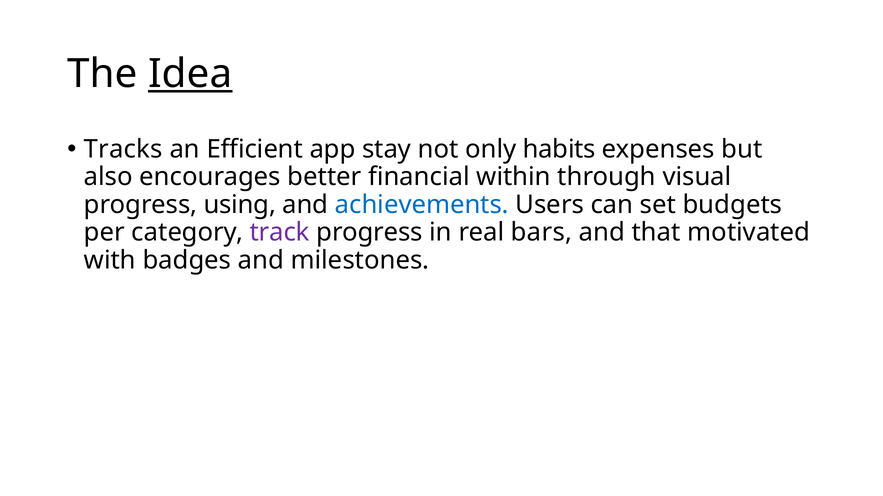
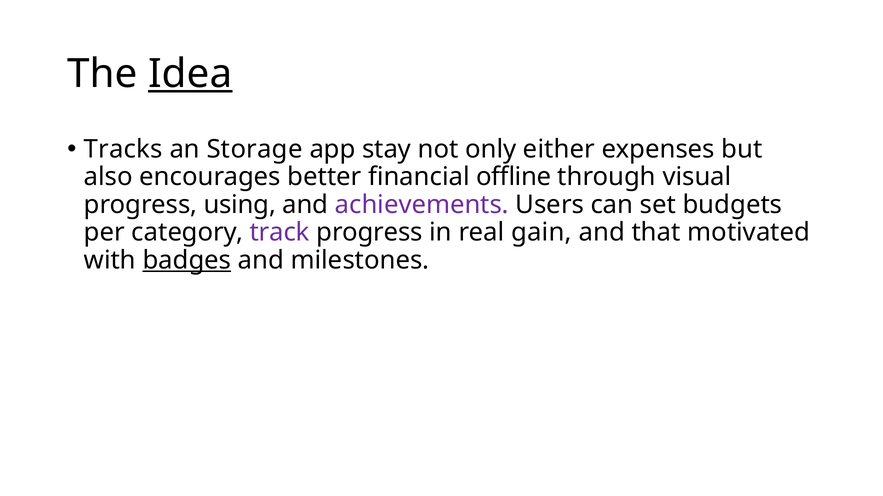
Efficient: Efficient -> Storage (255, 149)
habits: habits -> either (559, 149)
within: within -> offline (514, 177)
achievements colour: blue -> purple (422, 205)
bars: bars -> gain (541, 233)
badges underline: none -> present (187, 261)
